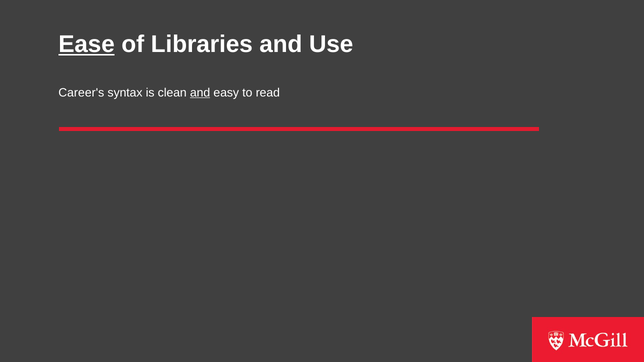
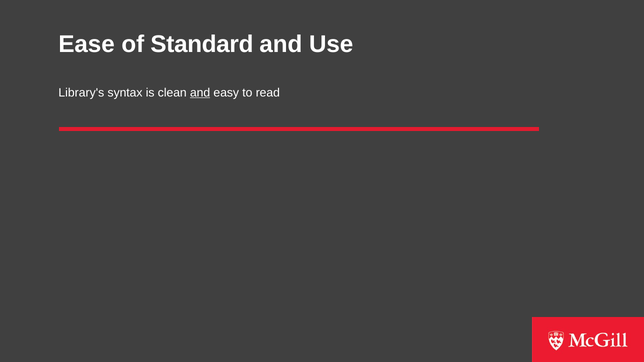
Ease underline: present -> none (87, 44)
Libraries: Libraries -> Standard (202, 44)
Career's: Career's -> Library's (81, 93)
